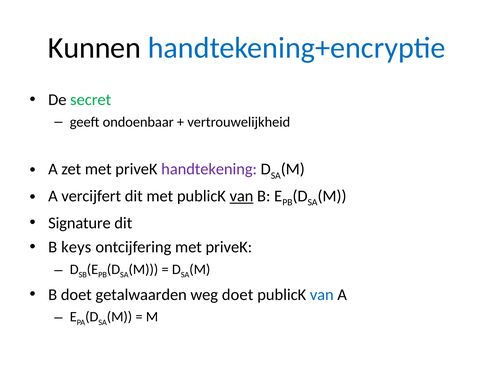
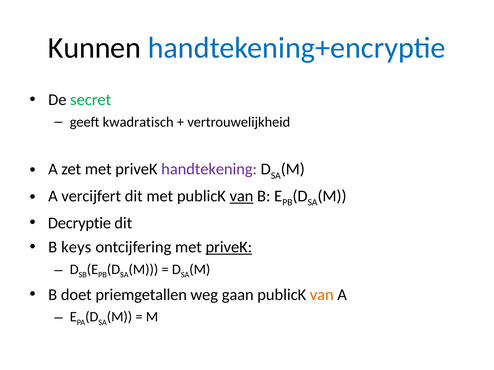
ondoenbaar: ondoenbaar -> kwadratisch (138, 122)
Signature: Signature -> Decryptie (79, 223)
priveK underline: none -> present (229, 247)
getalwaarden: getalwaarden -> priemgetallen (141, 295)
weg doet: doet -> gaan (238, 295)
van colour: blue -> orange (322, 295)
